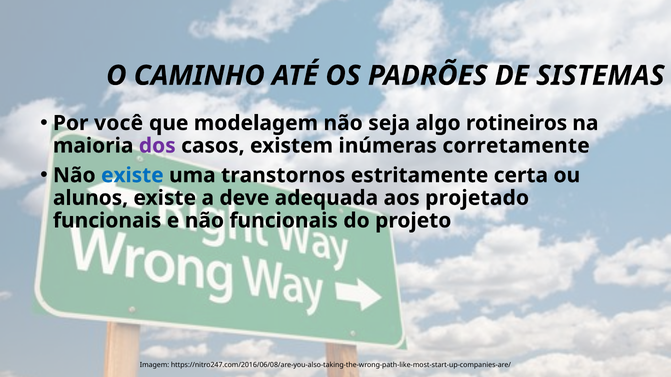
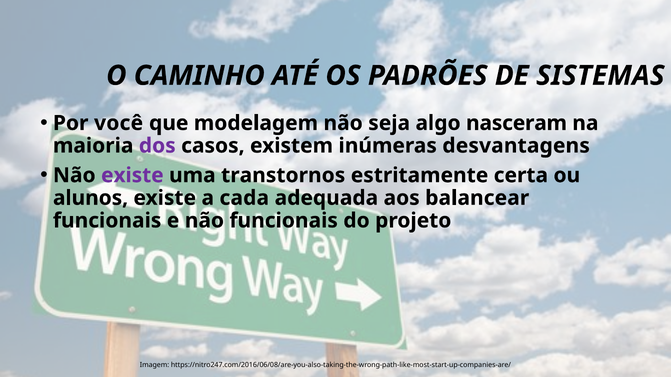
rotineiros: rotineiros -> nasceram (517, 123)
corretamente: corretamente -> desvantagens (516, 146)
existe colour: blue -> purple (132, 176)
deve: deve -> cada (244, 198)
projetado: projetado -> balancear (477, 198)
